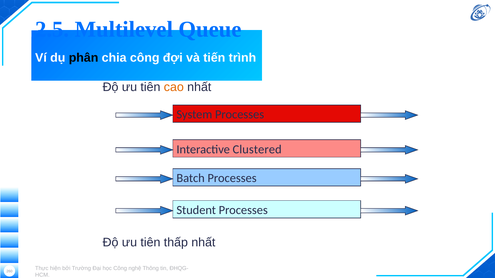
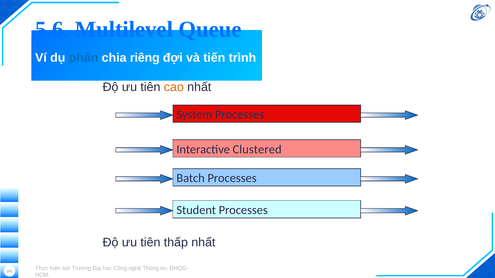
2.5: 2.5 -> 5.6 (52, 29)
phân colour: black -> blue (84, 58)
chia công: công -> riêng (145, 58)
